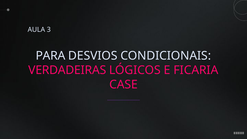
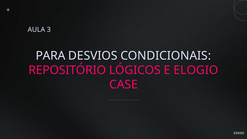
VERDADEIRAS: VERDADEIRAS -> REPOSITÓRIO (67, 70)
FICARIA: FICARIA -> ELOGIO (196, 70)
